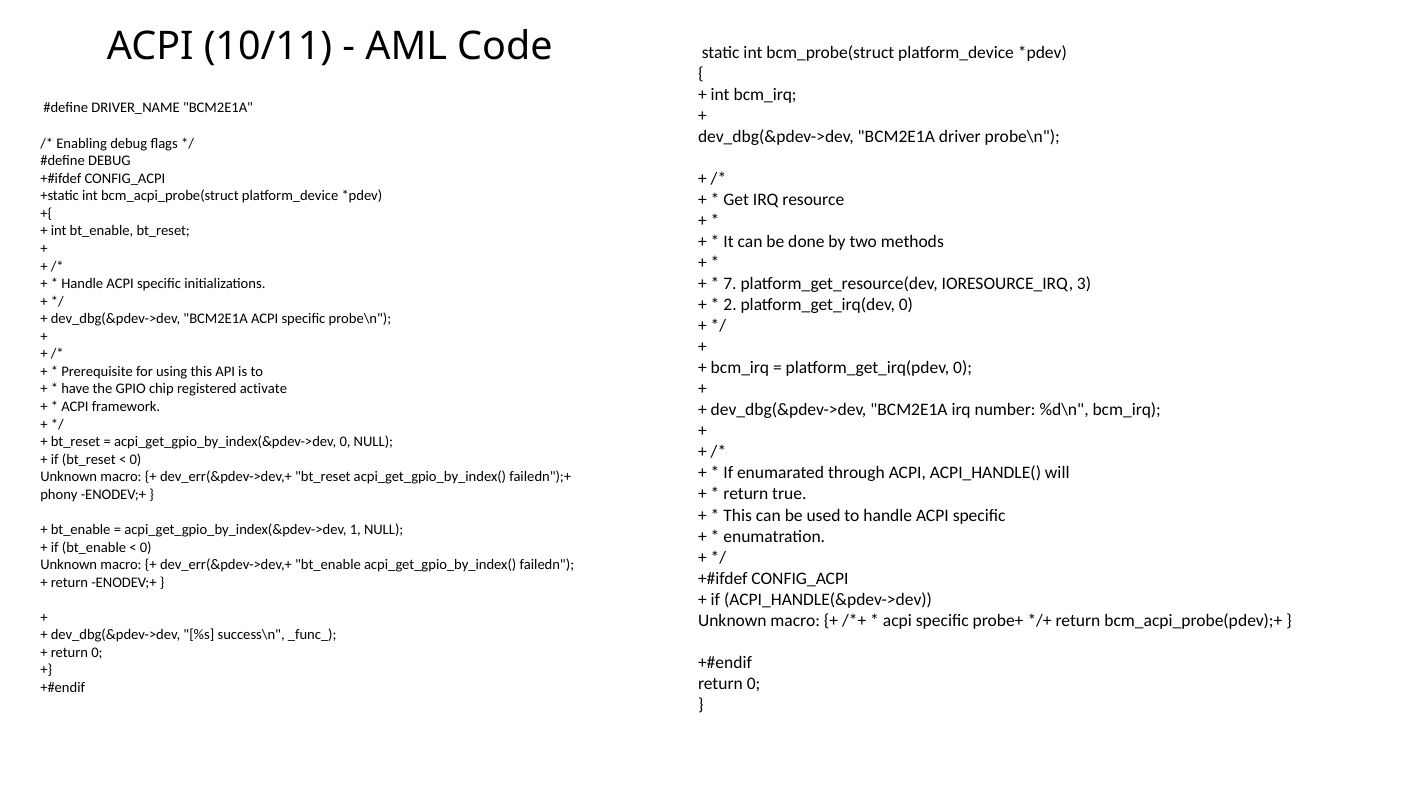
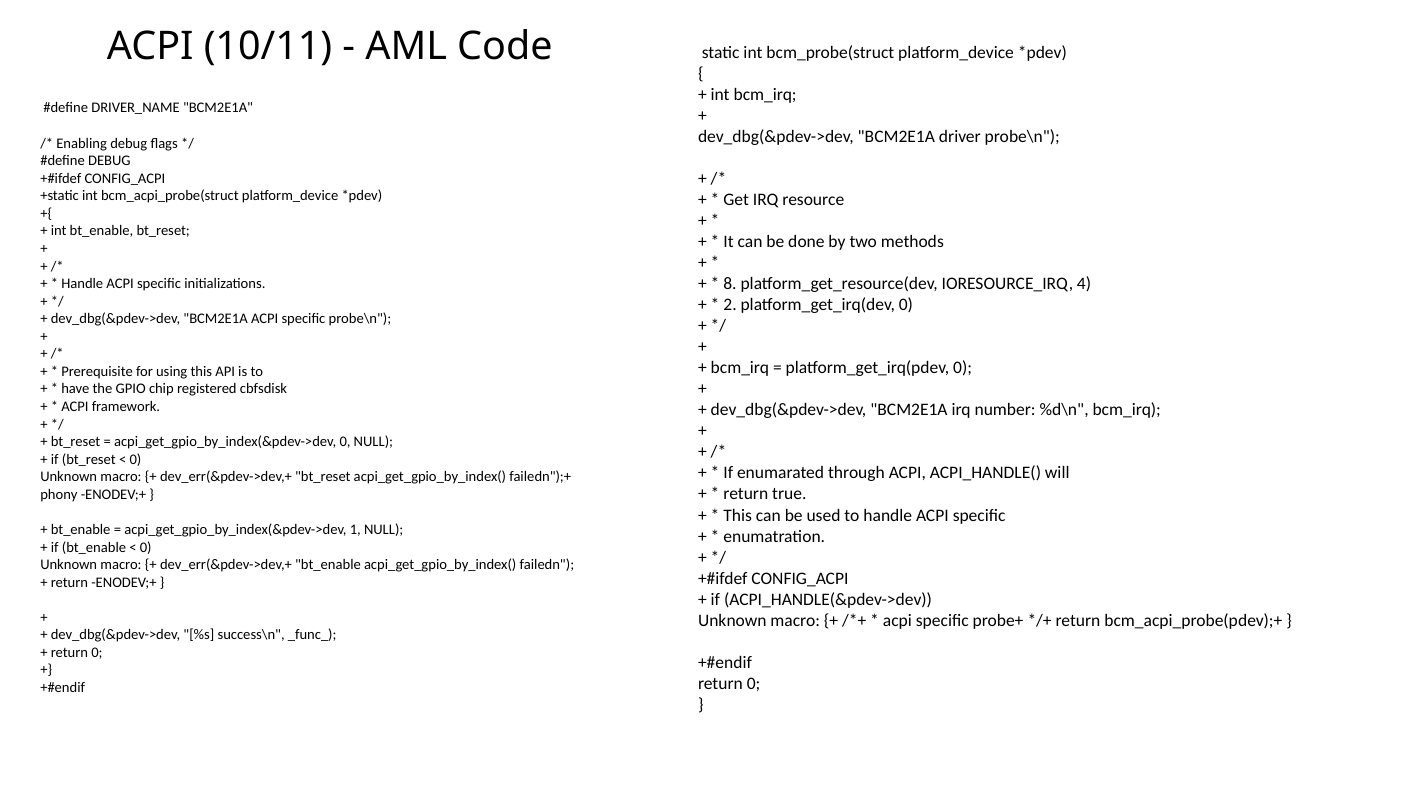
7: 7 -> 8 (730, 284)
3: 3 -> 4 (1084, 284)
activate: activate -> cbfsdisk (263, 389)
